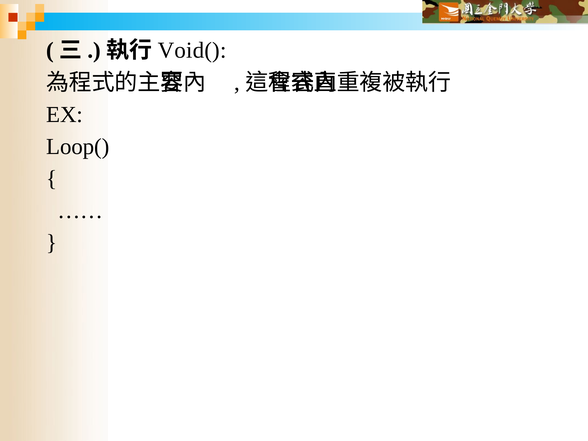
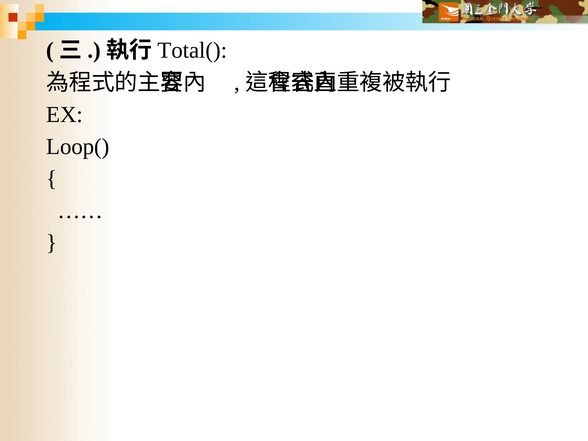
Void(: Void( -> Total( (192, 50)
